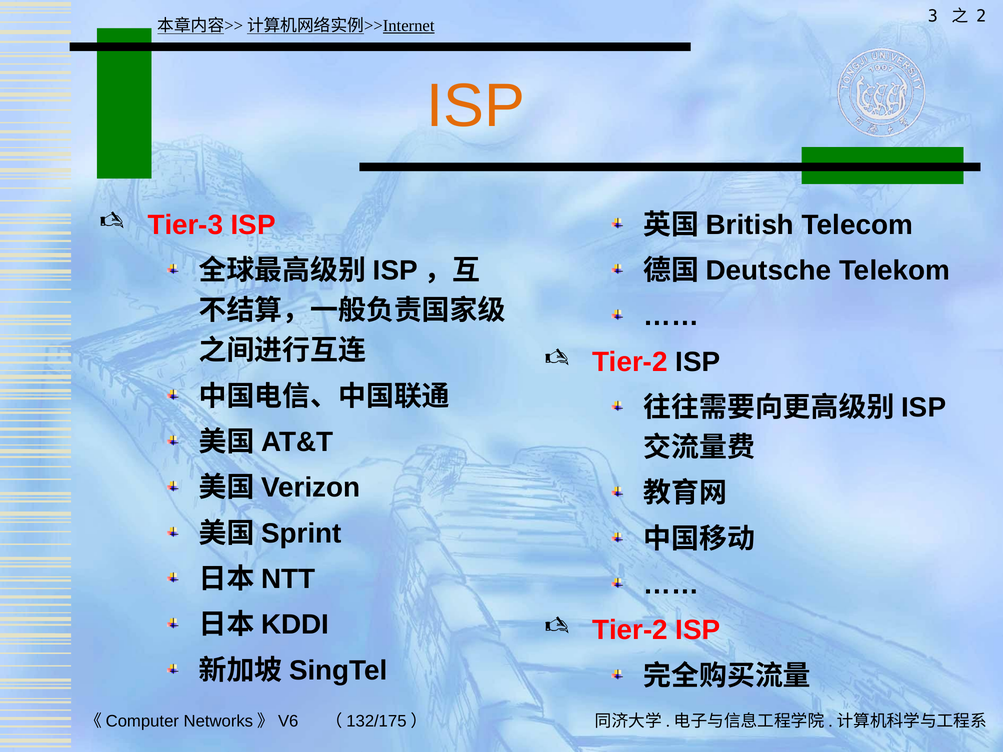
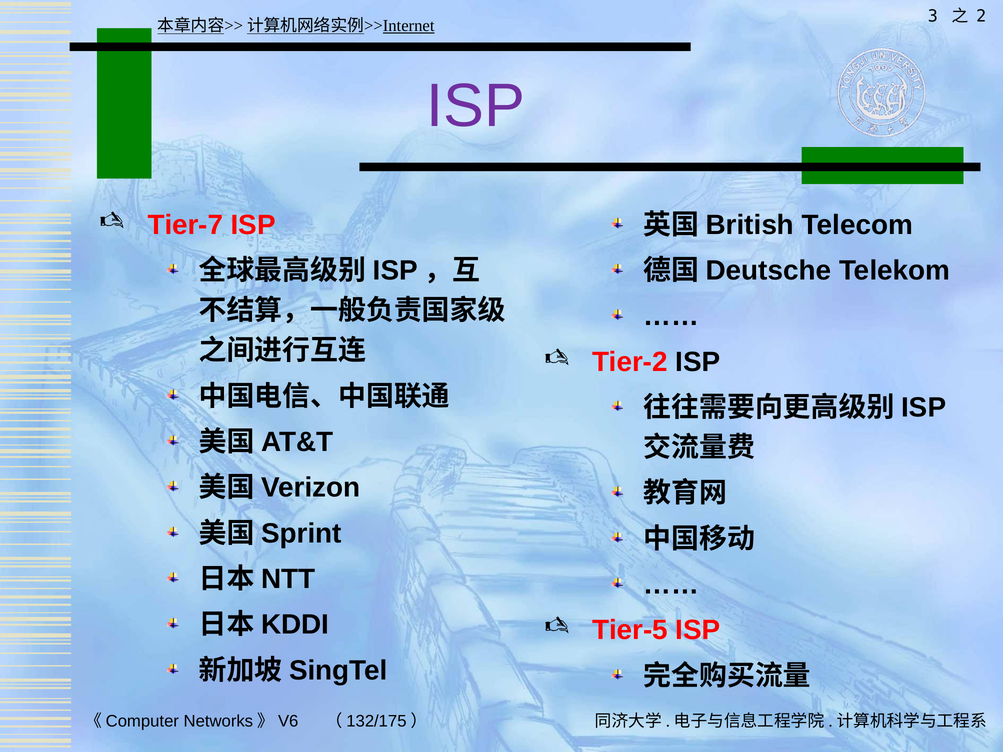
ISP colour: orange -> purple (476, 106)
Tier-3: Tier-3 -> Tier-7 (185, 225)
Tier-2: Tier-2 -> Tier-5 (630, 631)
